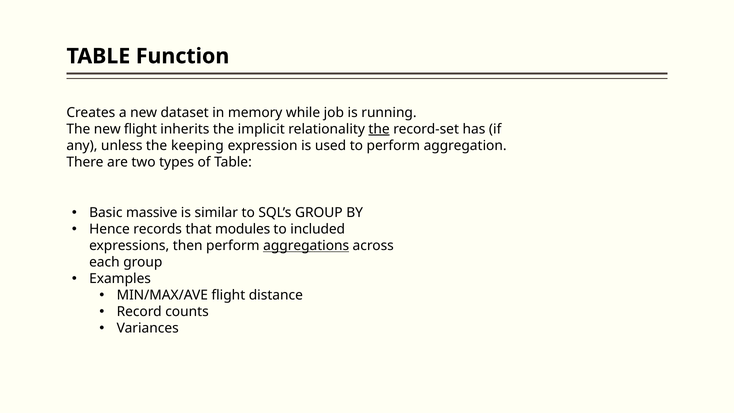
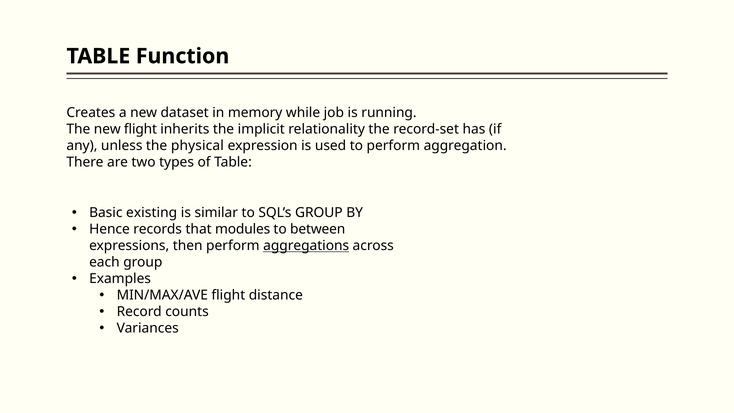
the underline: present -> none (379, 129)
keeping: keeping -> physical (197, 146)
massive: massive -> existing (152, 213)
included: included -> between (318, 229)
